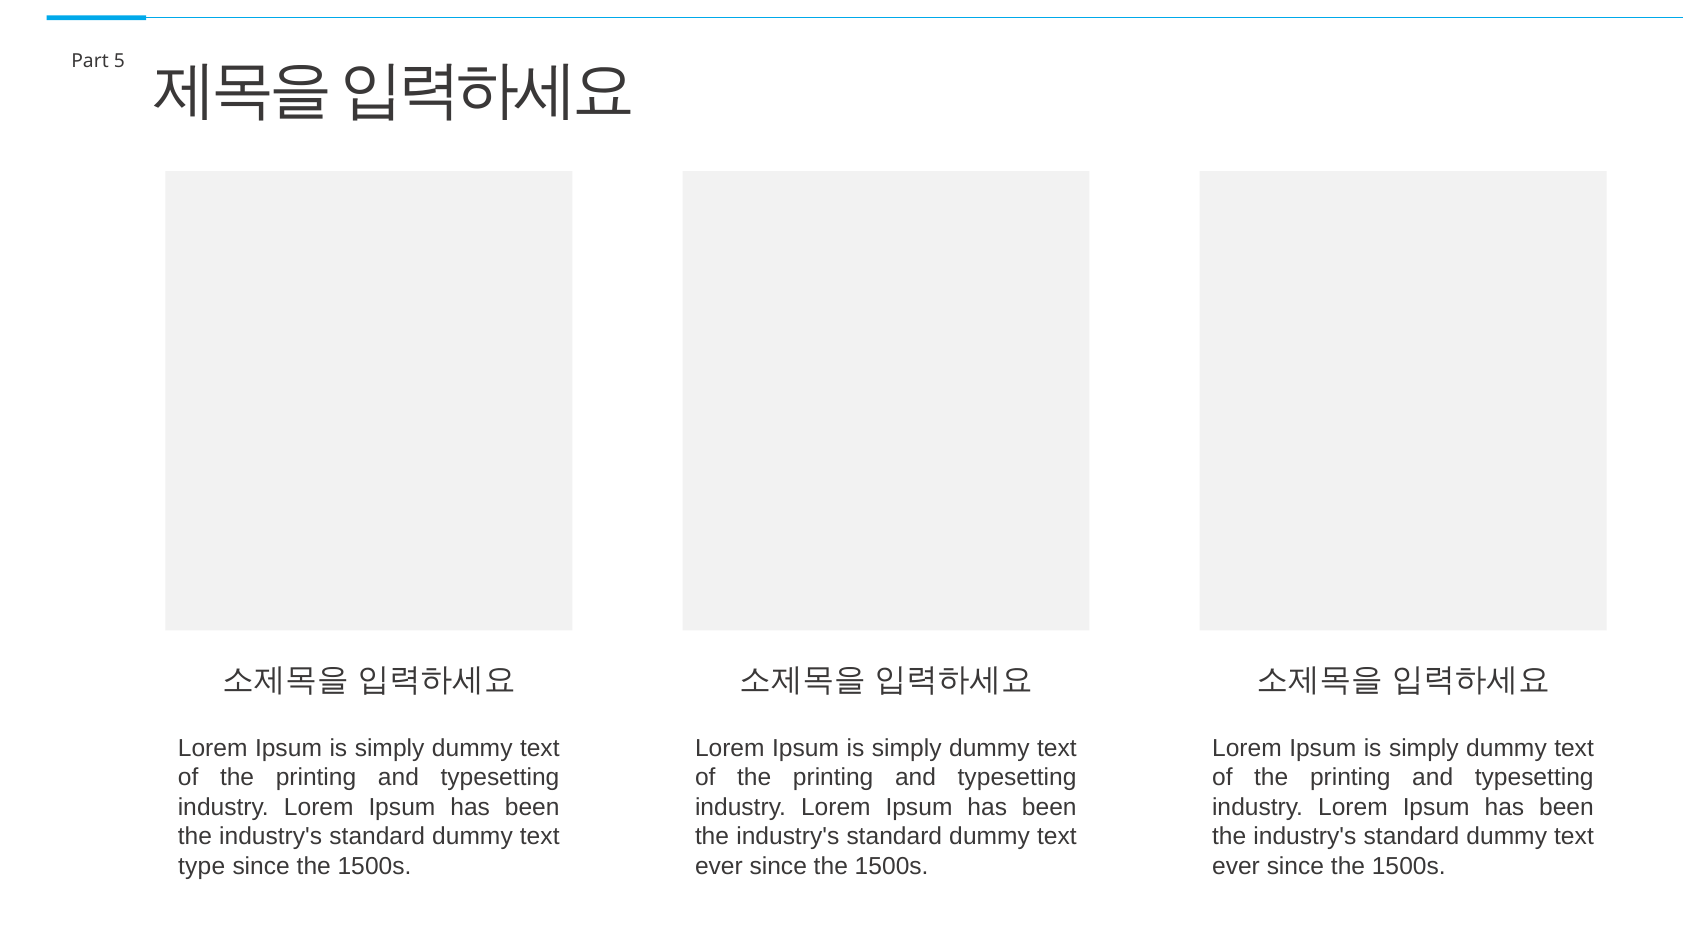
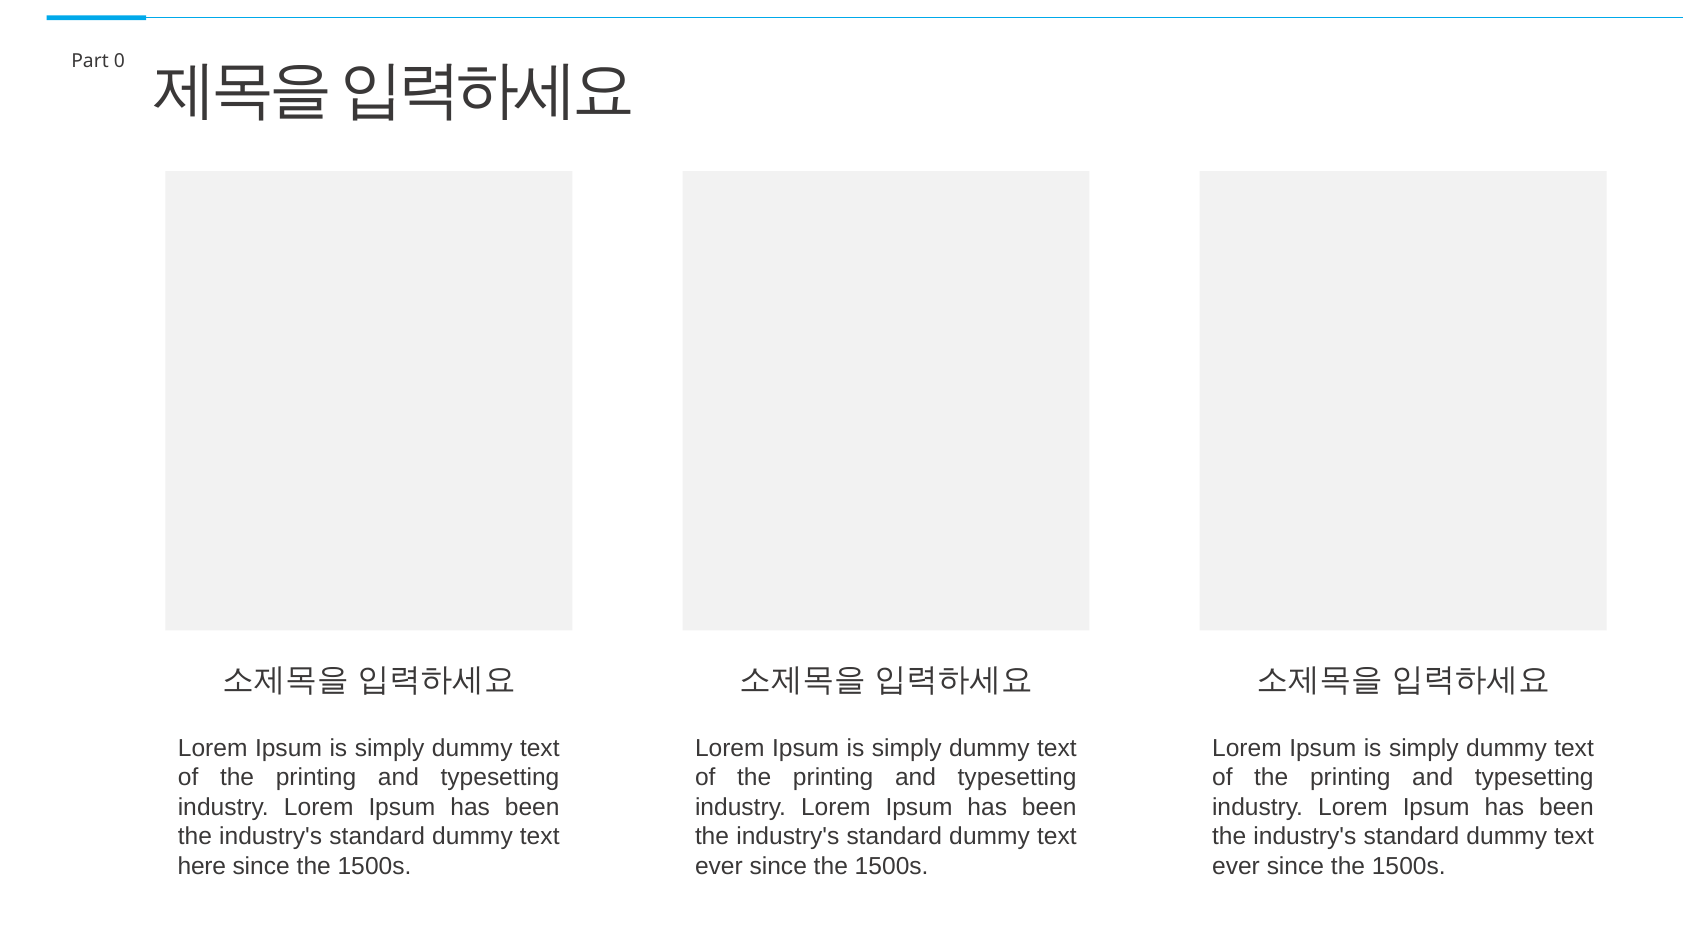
5: 5 -> 0 (119, 61)
type: type -> here (202, 866)
